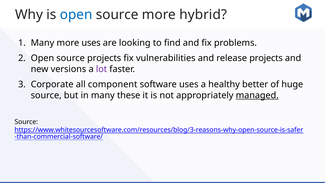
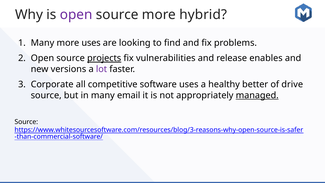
open colour: blue -> purple (76, 15)
projects underline: none -> present (104, 58)
release projects: projects -> enables (266, 58)
component: component -> competitive (113, 84)
huge: huge -> drive (292, 84)
these: these -> email (129, 95)
